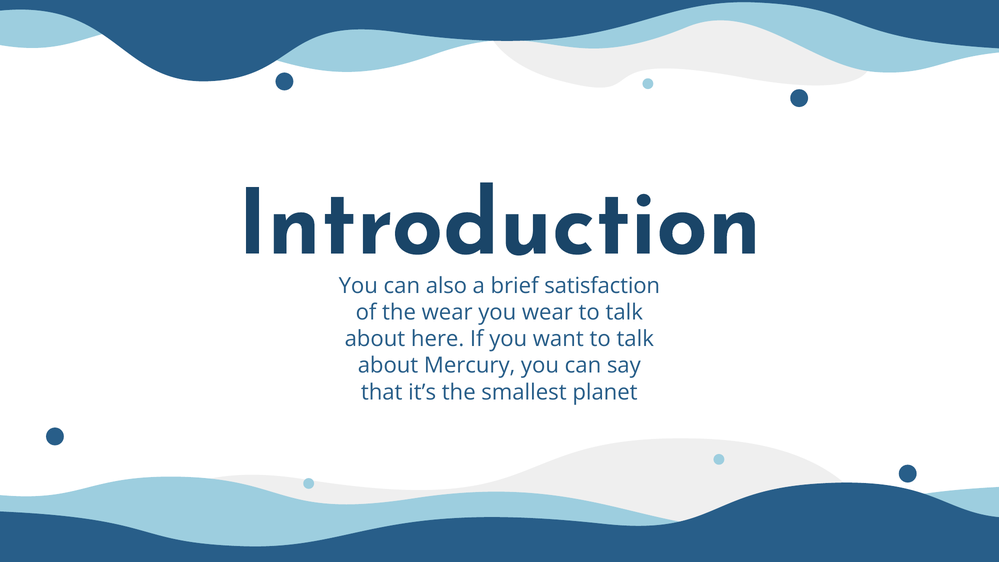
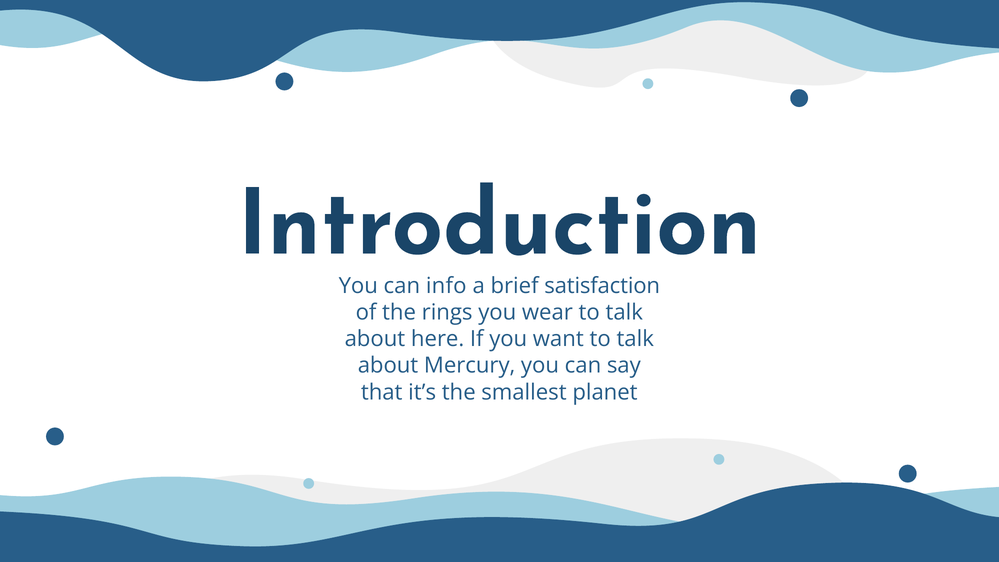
also: also -> info (446, 286)
the wear: wear -> rings (447, 312)
